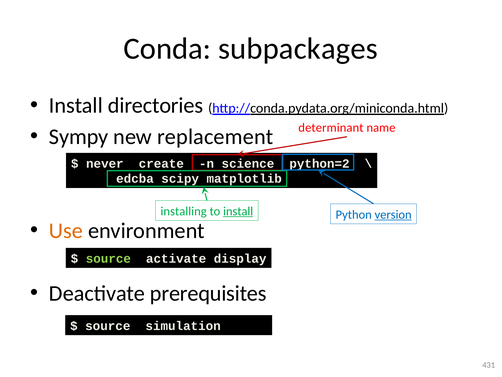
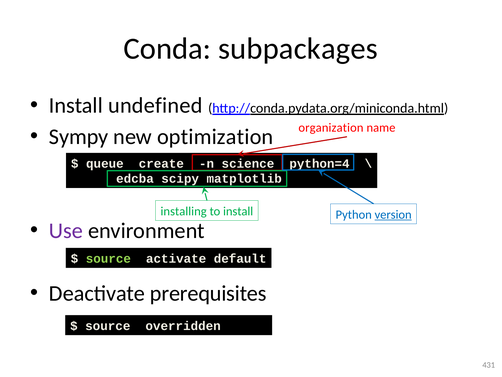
directories: directories -> undefined (155, 105)
determinant: determinant -> organization (331, 127)
replacement: replacement -> optimization (215, 137)
never: never -> queue (105, 164)
python=2: python=2 -> python=4 (319, 164)
install underline: present -> none (238, 211)
Use colour: orange -> purple (66, 230)
display: display -> default (240, 258)
simulation: simulation -> overridden (183, 326)
